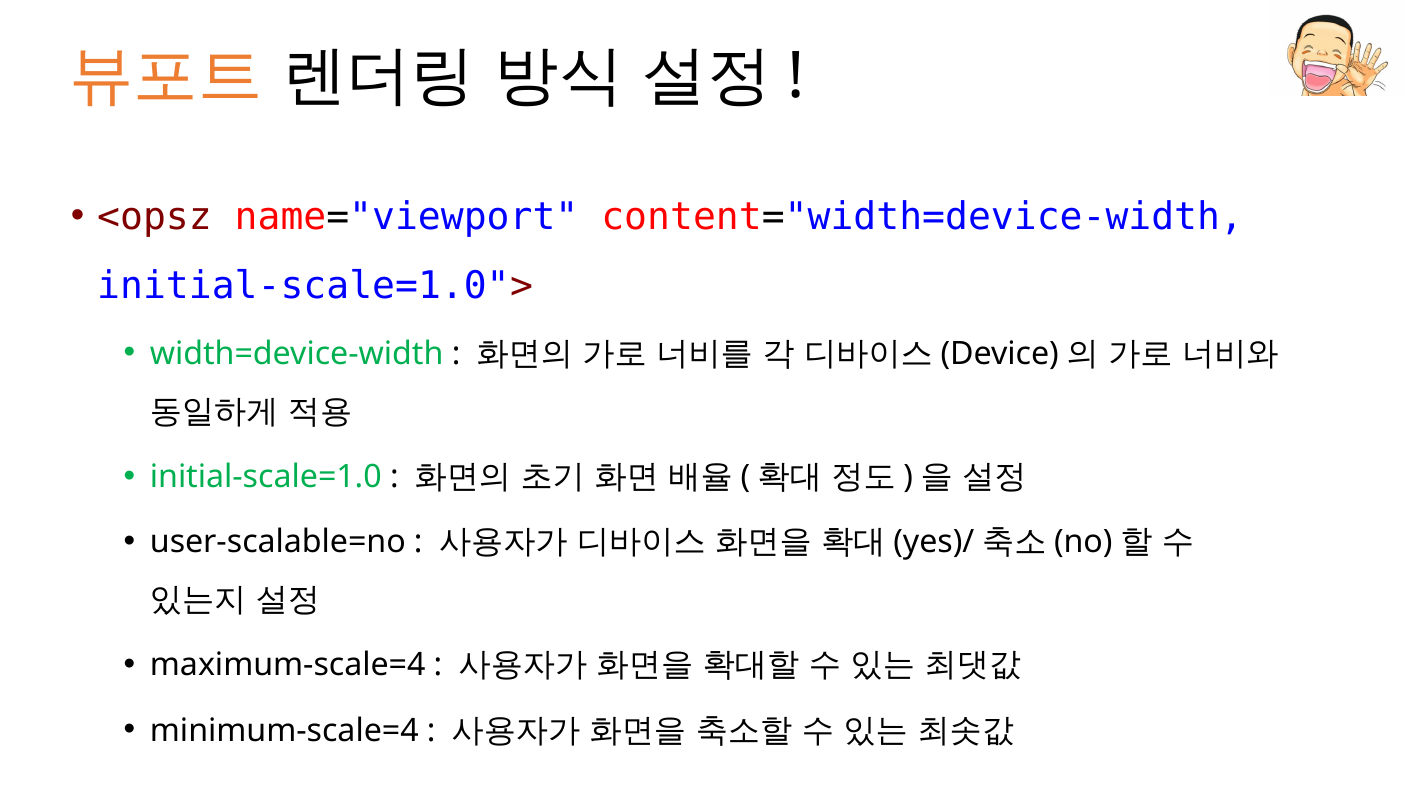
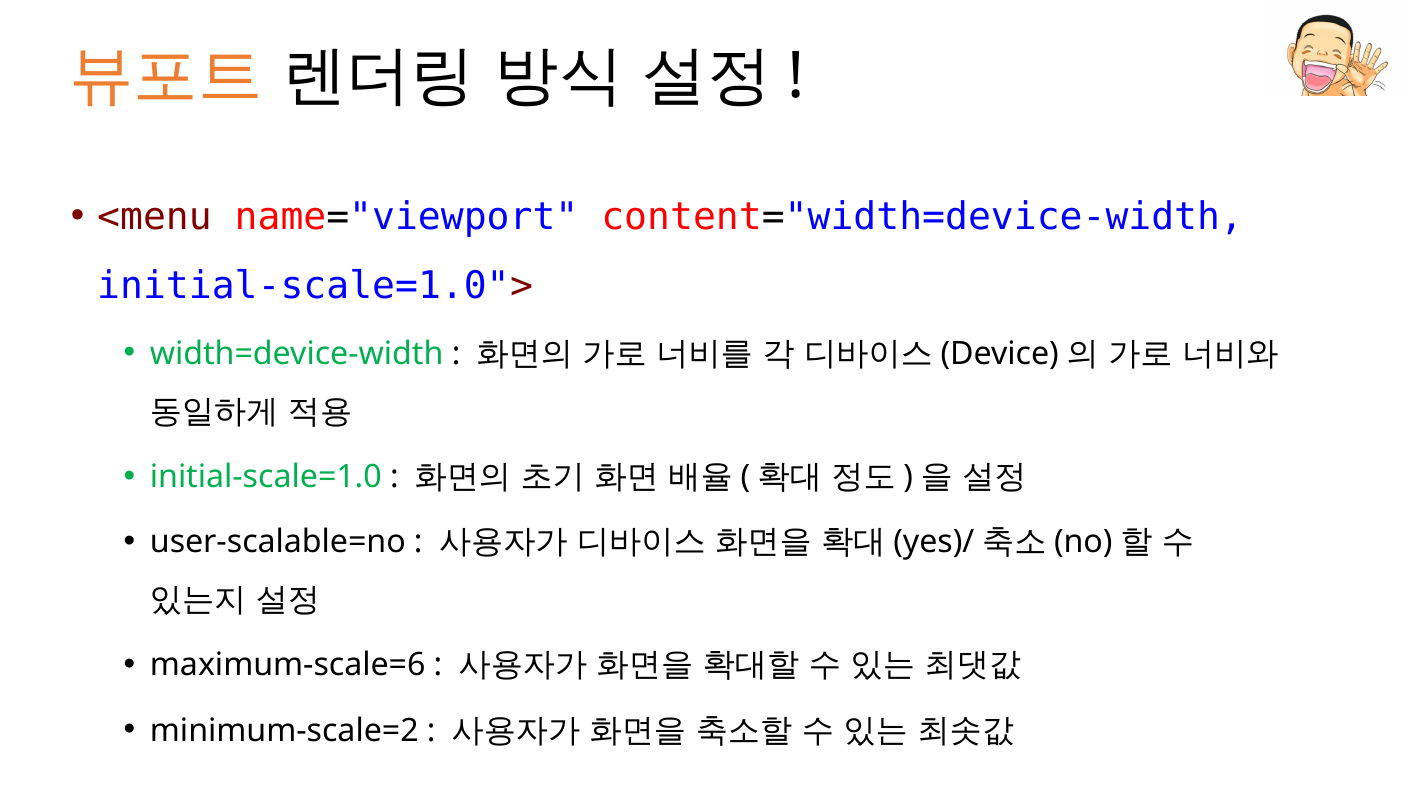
<opsz: <opsz -> <menu (154, 217)
maximum-scale=4: maximum-scale=4 -> maximum-scale=6 (288, 666)
minimum-scale=4: minimum-scale=4 -> minimum-scale=2 (284, 731)
